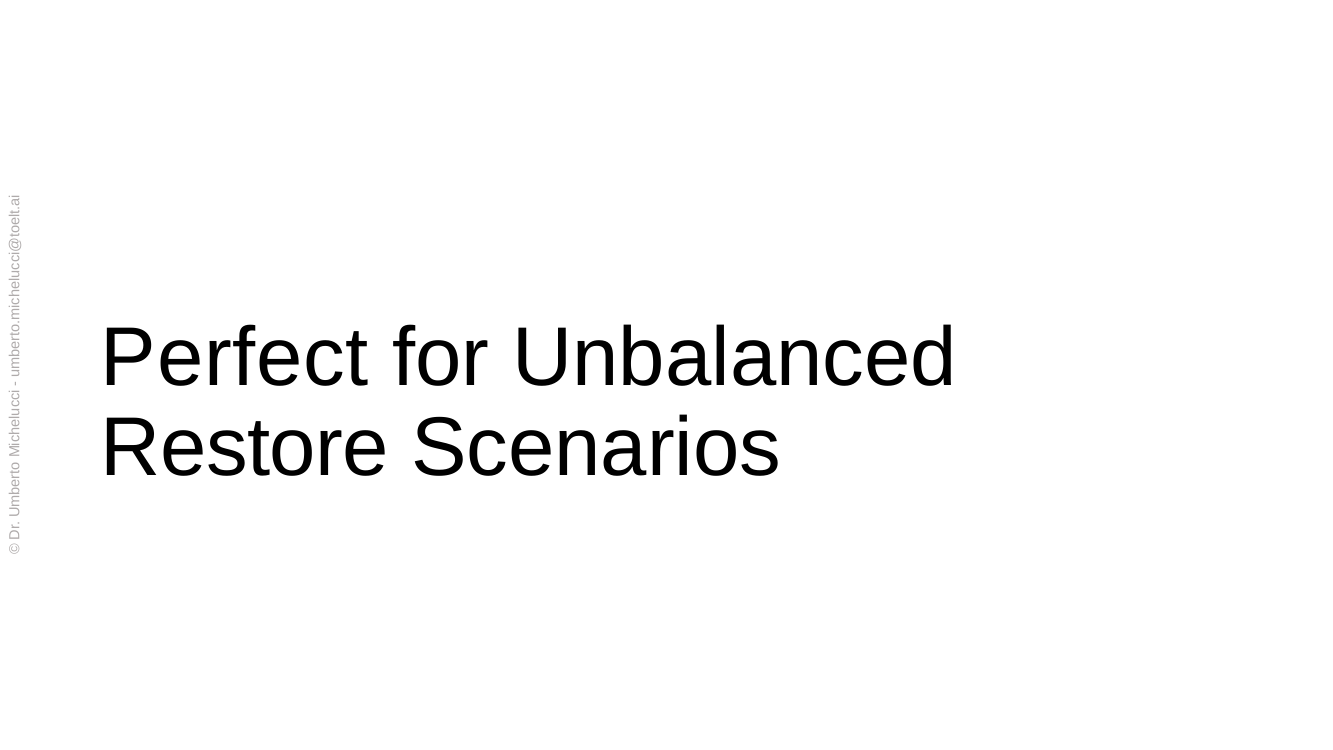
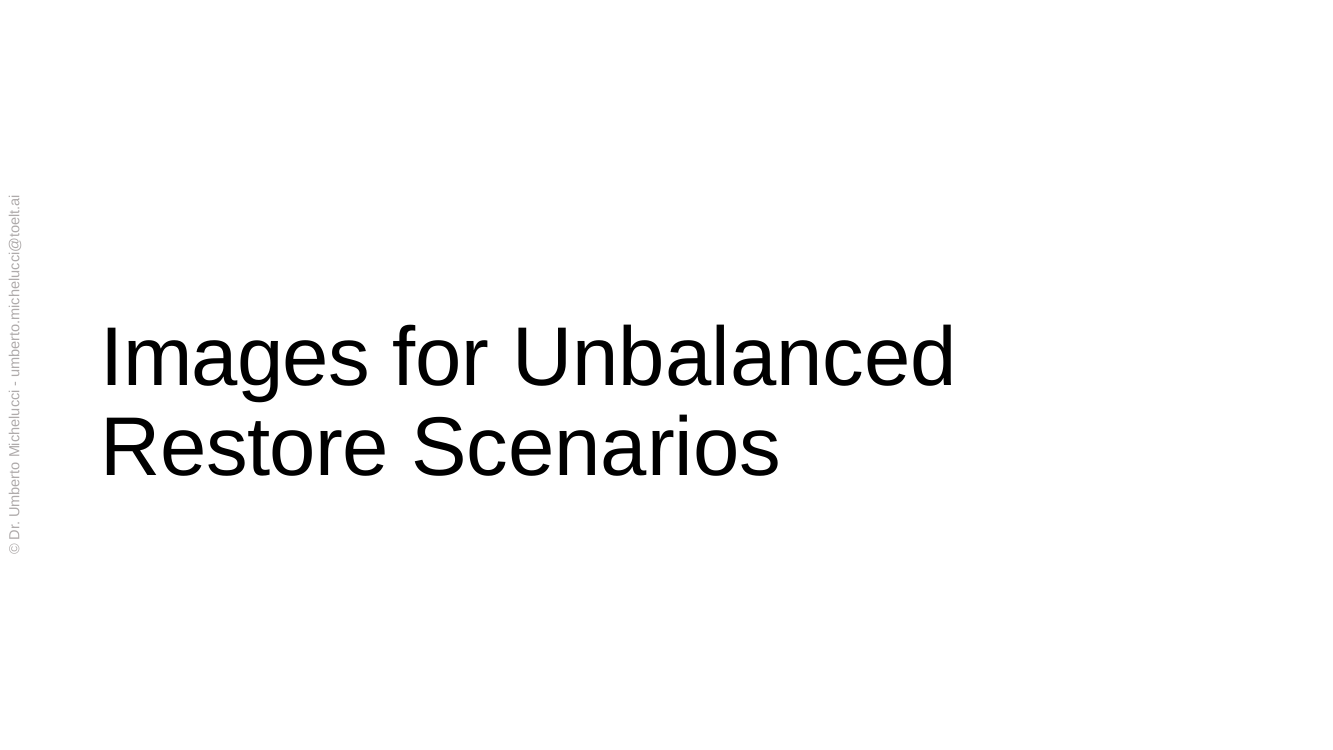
Perfect: Perfect -> Images (236, 358)
